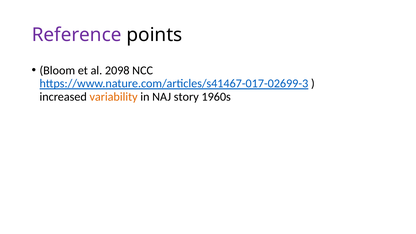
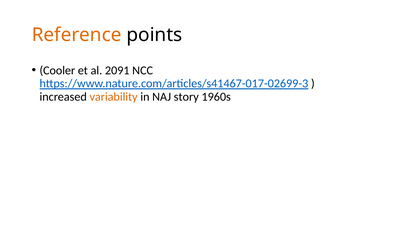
Reference colour: purple -> orange (77, 35)
Bloom: Bloom -> Cooler (57, 70)
2098: 2098 -> 2091 (117, 70)
